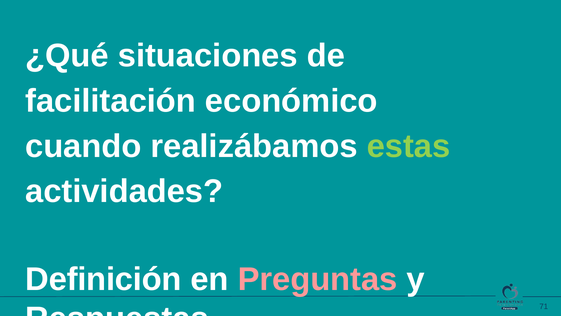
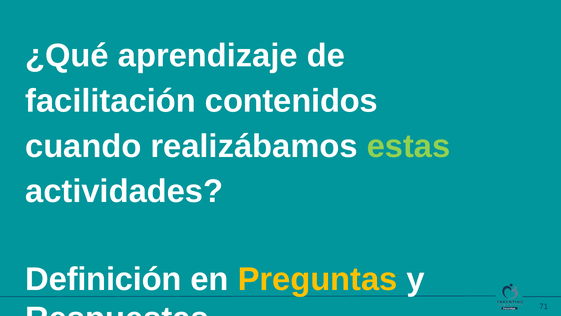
situaciones: situaciones -> aprendizaje (208, 56)
económico: económico -> contenidos (291, 101)
Preguntas colour: pink -> yellow (318, 279)
